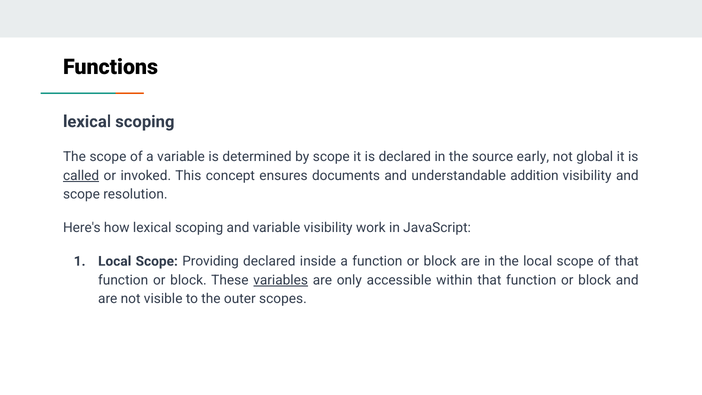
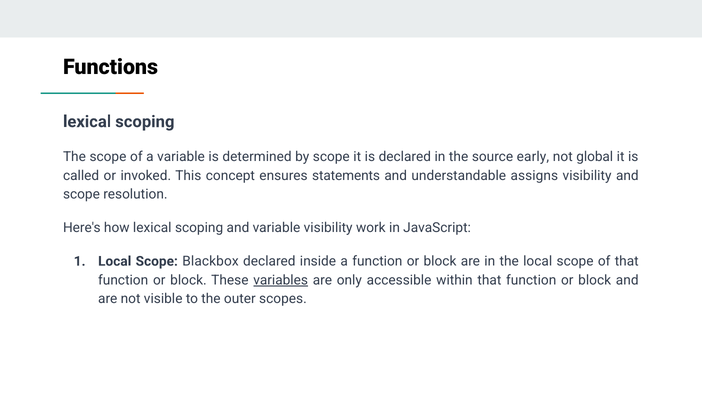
called underline: present -> none (81, 175)
documents: documents -> statements (346, 175)
addition: addition -> assigns (534, 175)
Providing: Providing -> Blackbox (211, 261)
